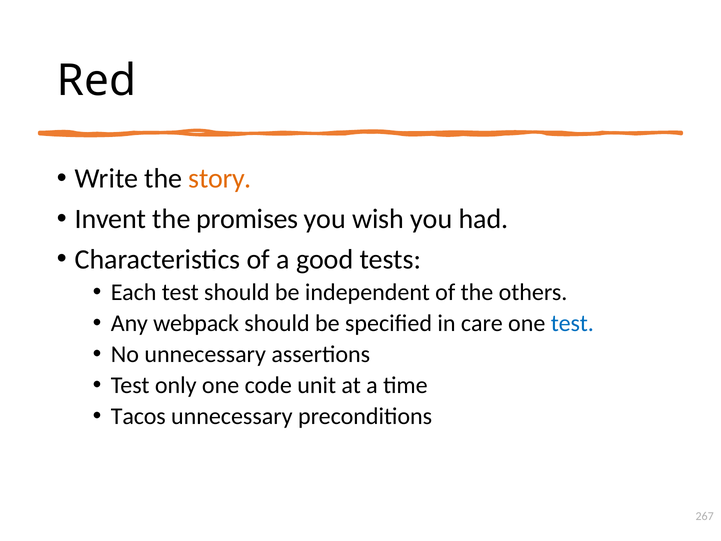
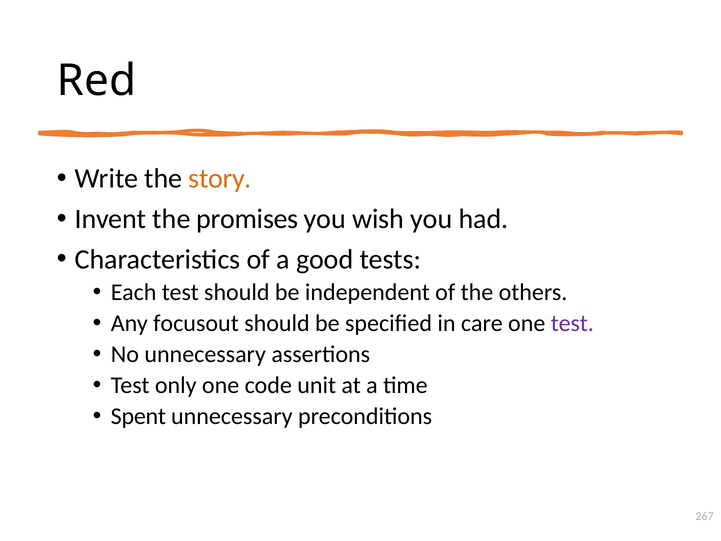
webpack: webpack -> focusout (196, 323)
test colour: blue -> purple (572, 323)
Tacos: Tacos -> Spent (138, 416)
